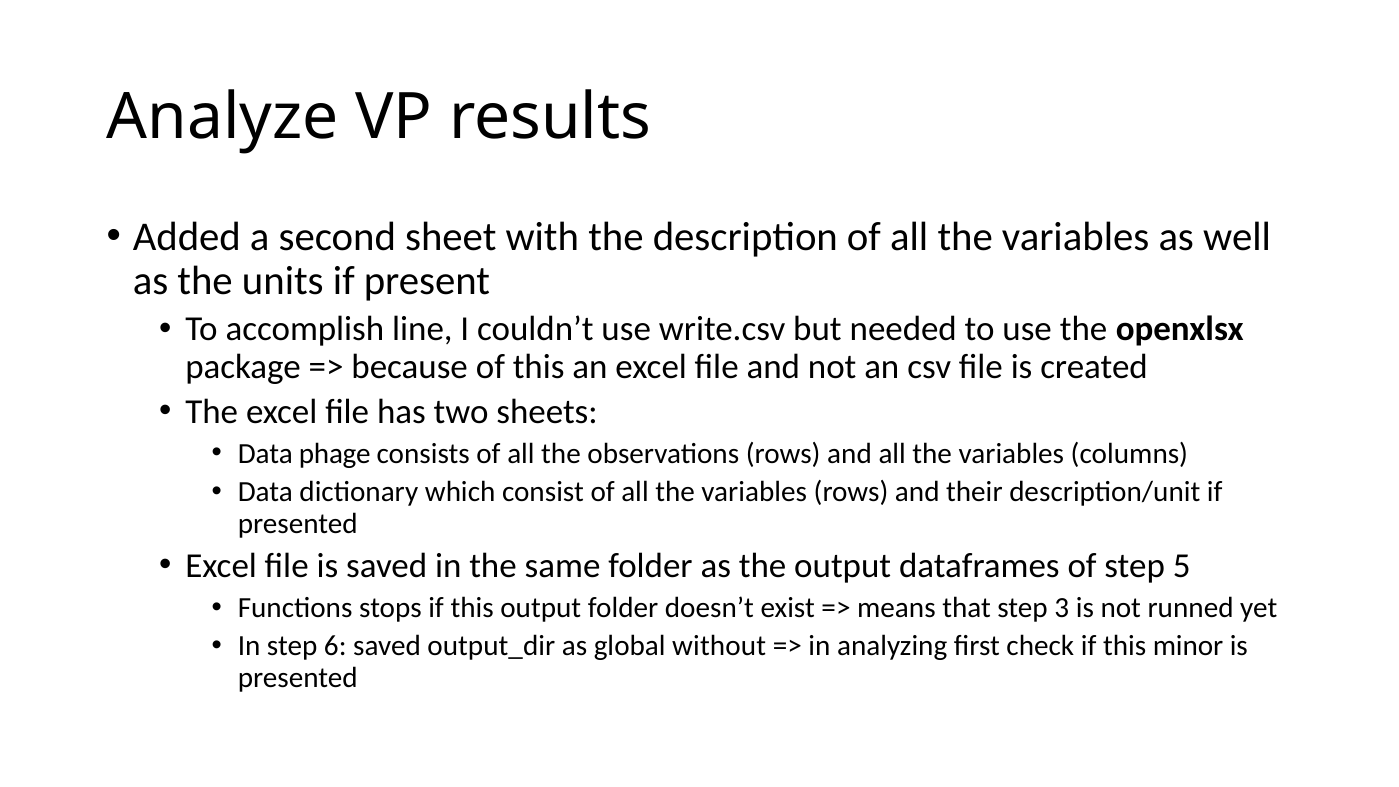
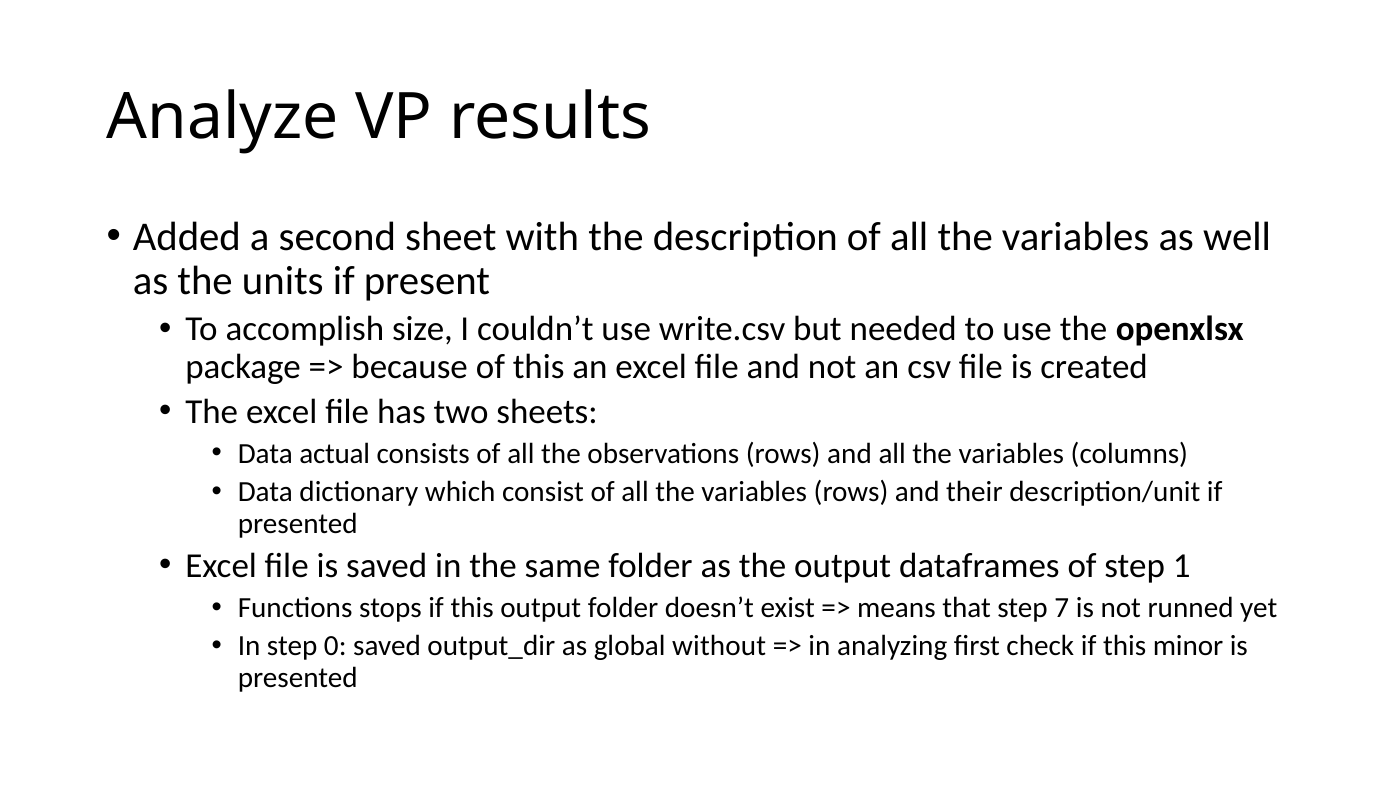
line: line -> size (423, 329)
phage: phage -> actual (335, 454)
5: 5 -> 1 (1182, 566)
3: 3 -> 7 (1062, 608)
6: 6 -> 0 (335, 646)
